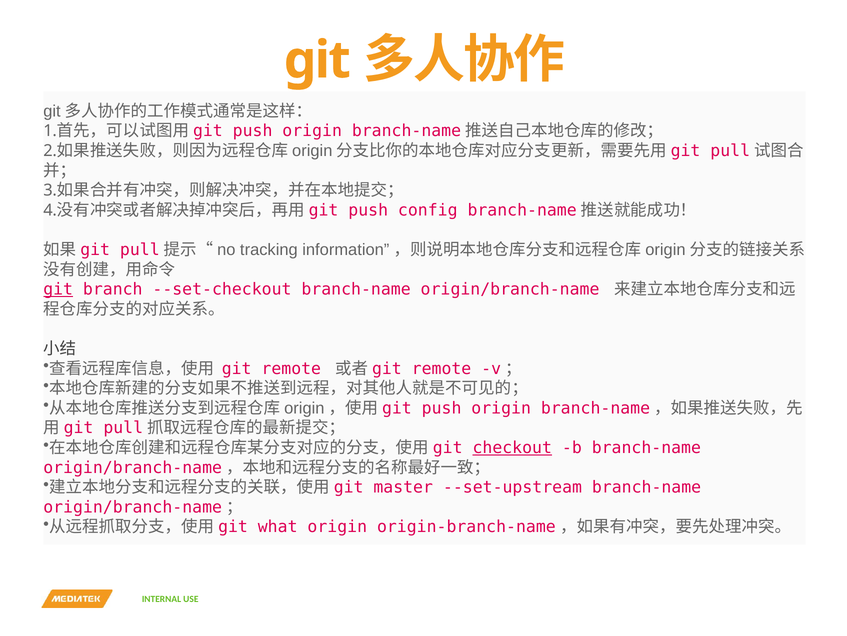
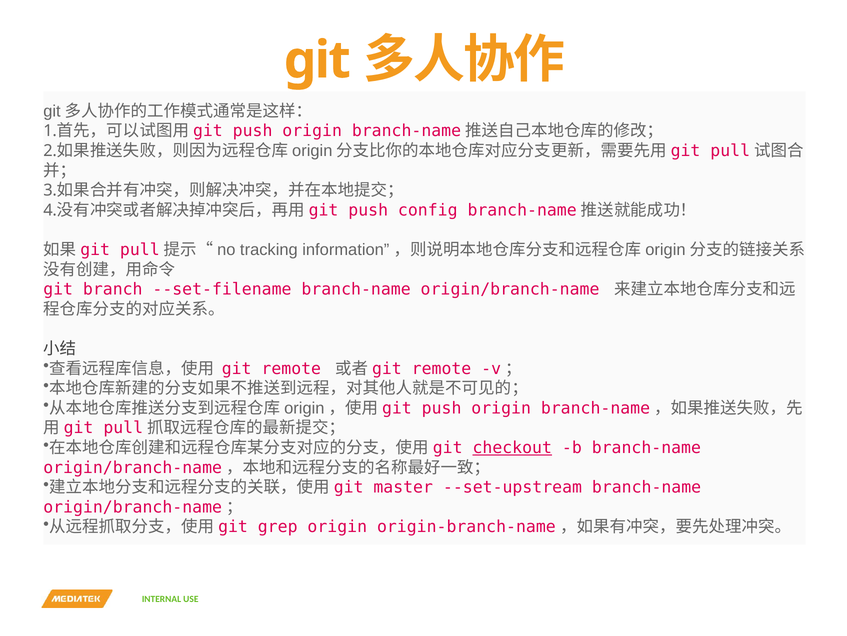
git underline: present -> none (58, 289)
--set-checkout: --set-checkout -> --set-filename (222, 289)
what: what -> grep (278, 526)
